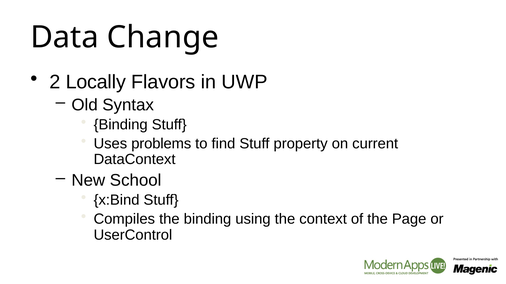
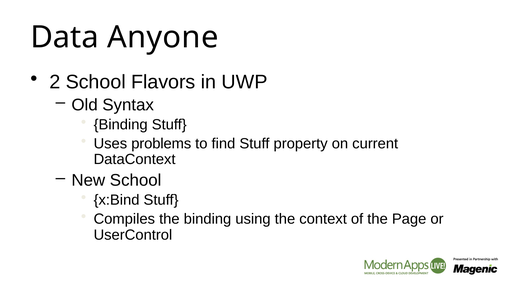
Change: Change -> Anyone (163, 37)
2 Locally: Locally -> School (96, 82)
